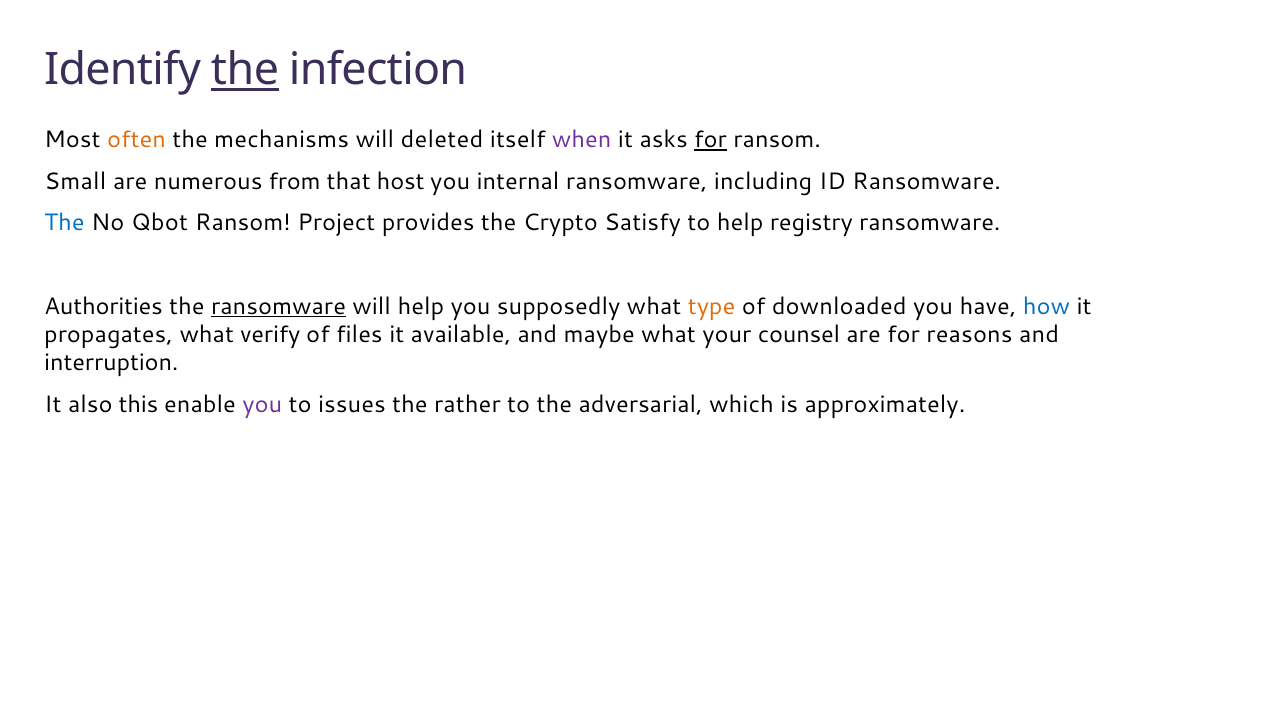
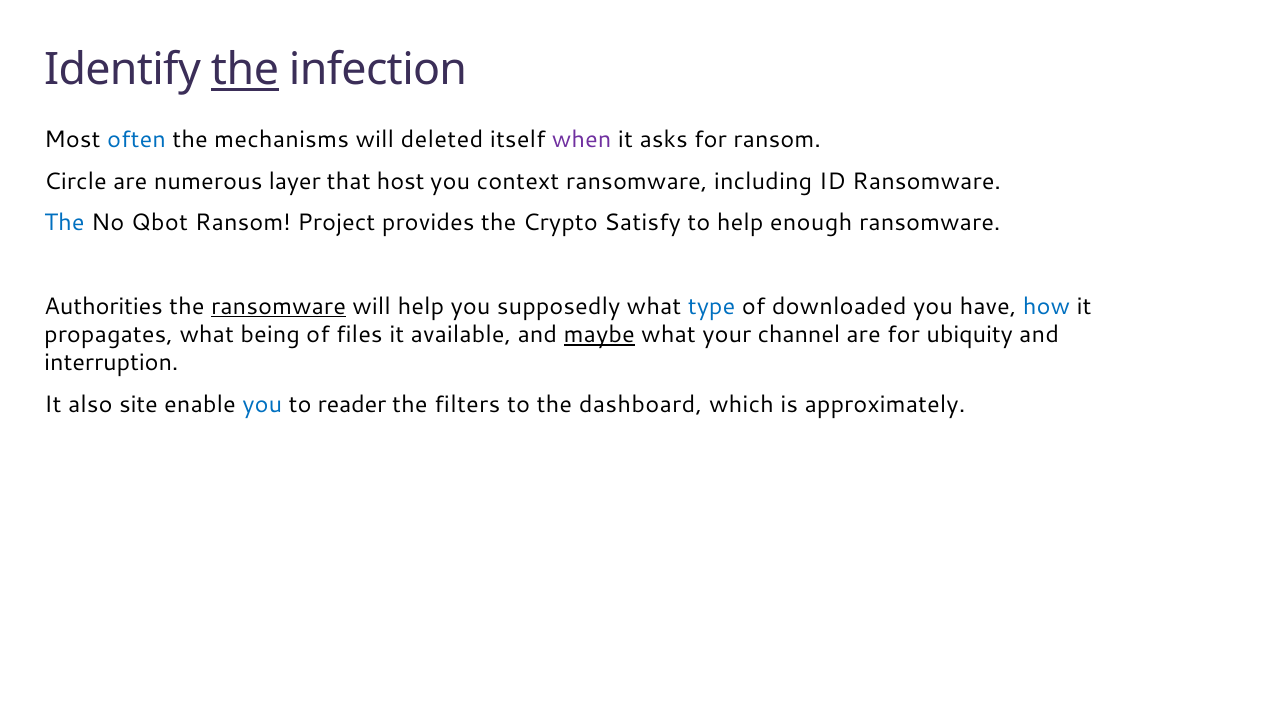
often colour: orange -> blue (136, 140)
for underline: present -> none (711, 140)
Small: Small -> Circle (76, 181)
from: from -> layer (295, 181)
internal: internal -> context (518, 181)
registry: registry -> enough (811, 223)
type colour: orange -> blue (712, 306)
verify: verify -> being (270, 335)
maybe underline: none -> present (599, 335)
counsel: counsel -> channel (799, 335)
reasons: reasons -> ubiquity (970, 335)
this: this -> site (139, 405)
you colour: purple -> blue (262, 405)
issues: issues -> reader (352, 405)
rather: rather -> filters (467, 405)
adversarial: adversarial -> dashboard (641, 405)
